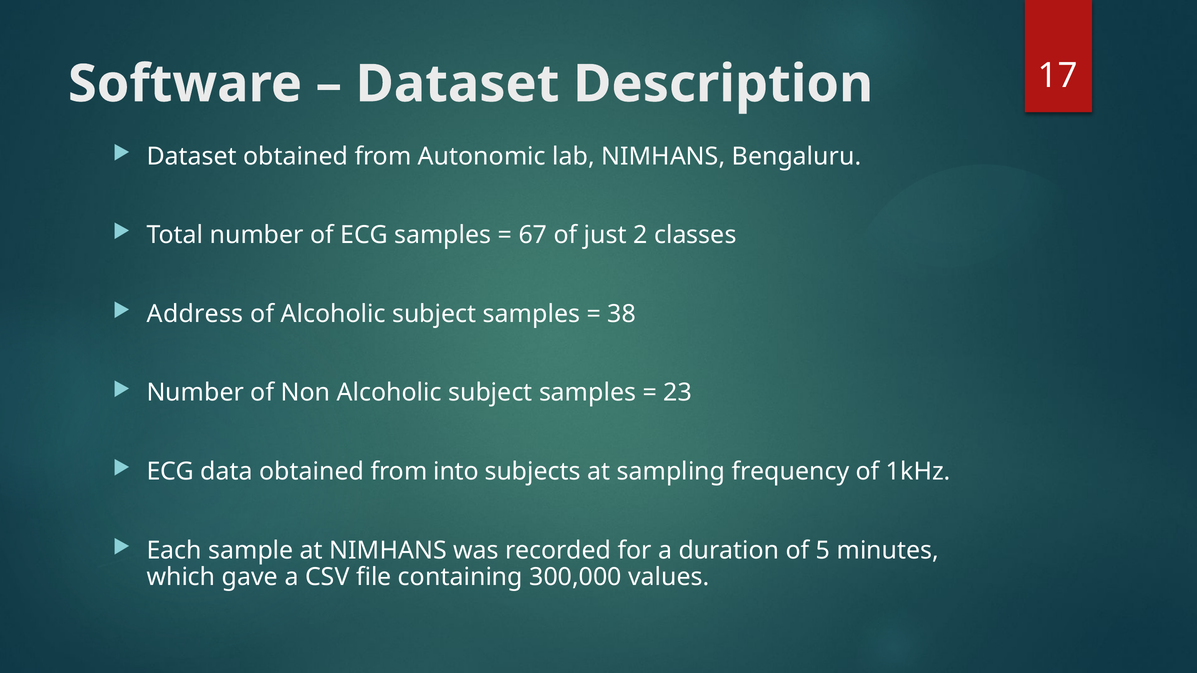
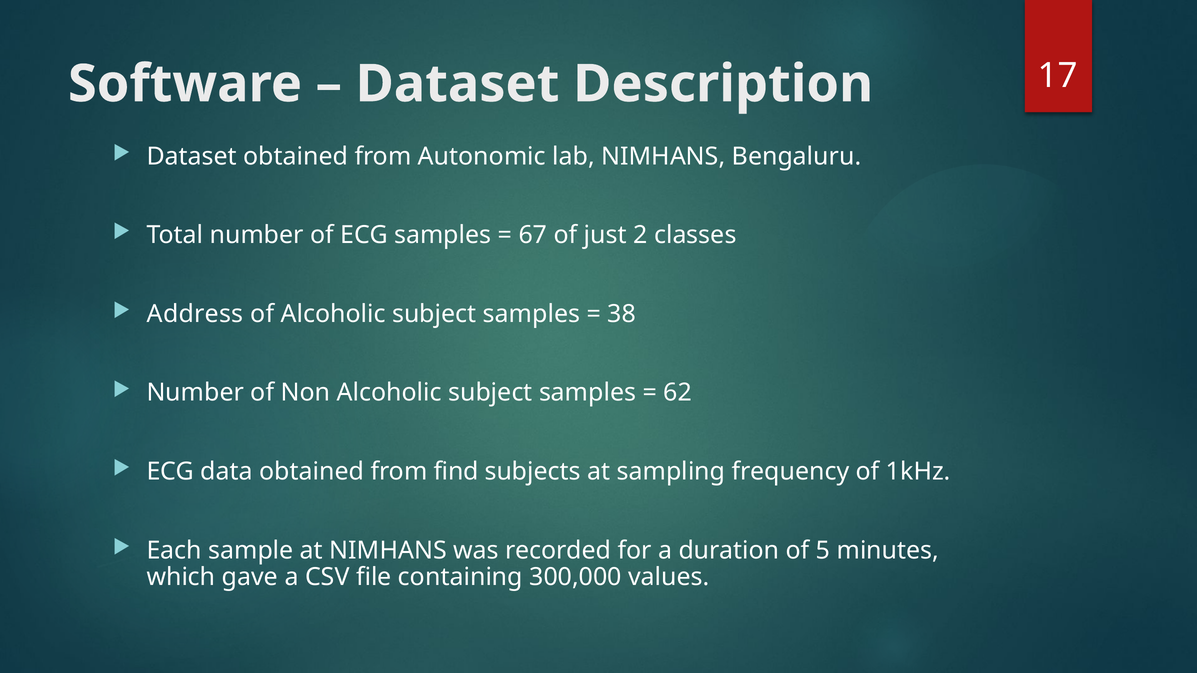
23: 23 -> 62 (678, 393)
into: into -> find (456, 472)
